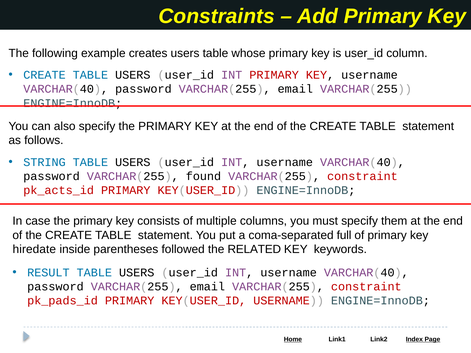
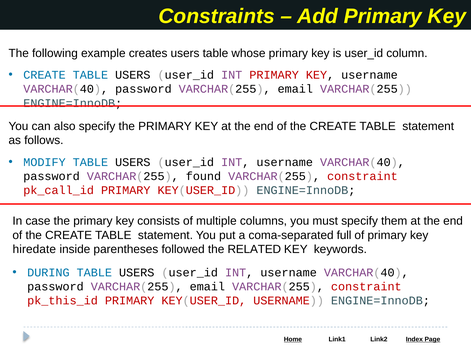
STRING: STRING -> MODIFY (44, 162)
pk_acts_id: pk_acts_id -> pk_call_id (59, 191)
RESULT: RESULT -> DURING (48, 273)
pk_pads_id: pk_pads_id -> pk_this_id (63, 301)
